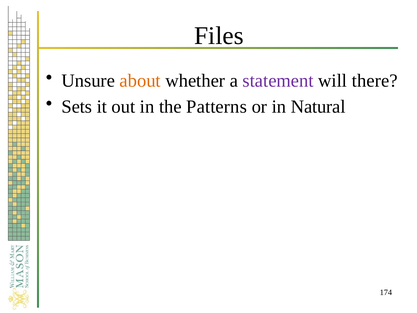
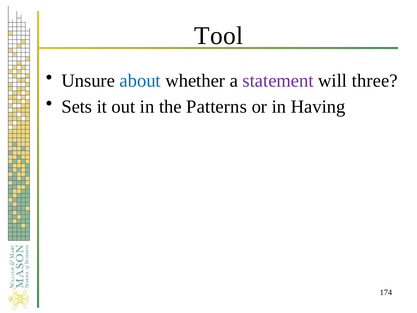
Files: Files -> Tool (219, 36)
about colour: orange -> blue (140, 81)
there: there -> three (375, 81)
Natural: Natural -> Having (318, 106)
